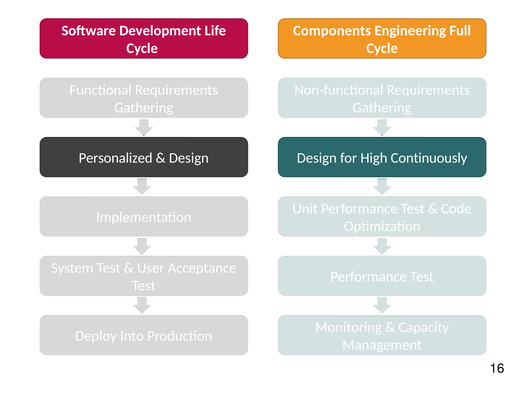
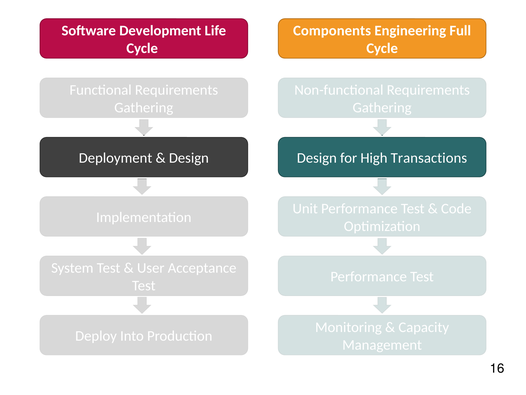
Personalized: Personalized -> Deployment (116, 158)
Continuously: Continuously -> Transactions (429, 158)
